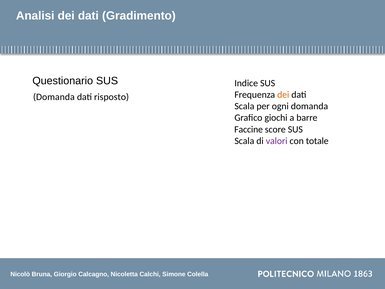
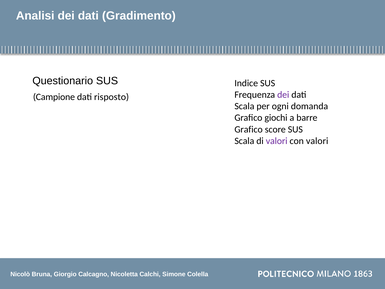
dei colour: orange -> purple (283, 95)
Domanda: Domanda -> Campione (54, 97)
Faccine: Faccine -> Grafico (249, 129)
con totale: totale -> valori (317, 141)
